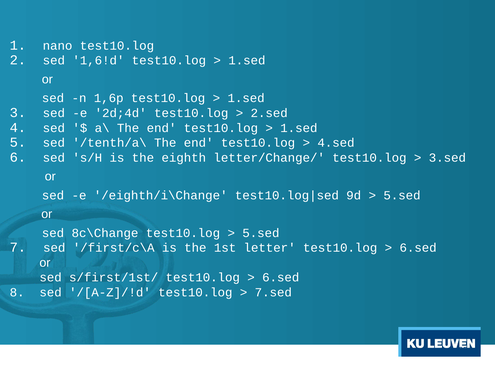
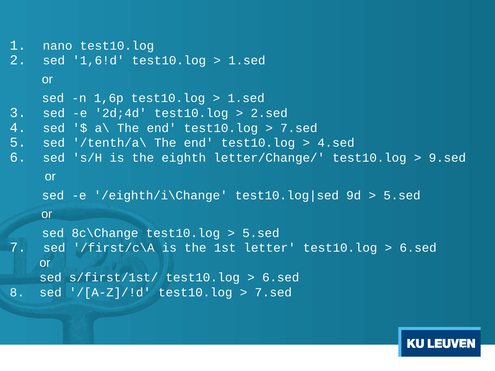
1.sed: 1.sed -> 7.sed (299, 128)
3.sed: 3.sed -> 9.sed (447, 158)
